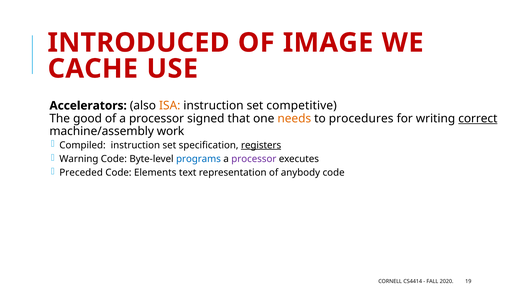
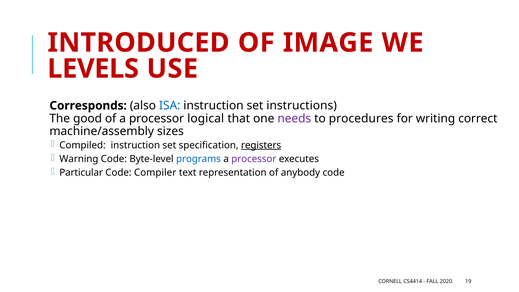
CACHE: CACHE -> LEVELS (93, 69)
Accelerators: Accelerators -> Corresponds (88, 106)
ISA colour: orange -> blue (170, 106)
competitive: competitive -> instructions (302, 106)
signed: signed -> logical (206, 118)
needs colour: orange -> purple (294, 118)
correct underline: present -> none (478, 118)
work: work -> sizes (170, 131)
Preceded: Preceded -> Particular (81, 173)
Elements: Elements -> Compiler (155, 173)
